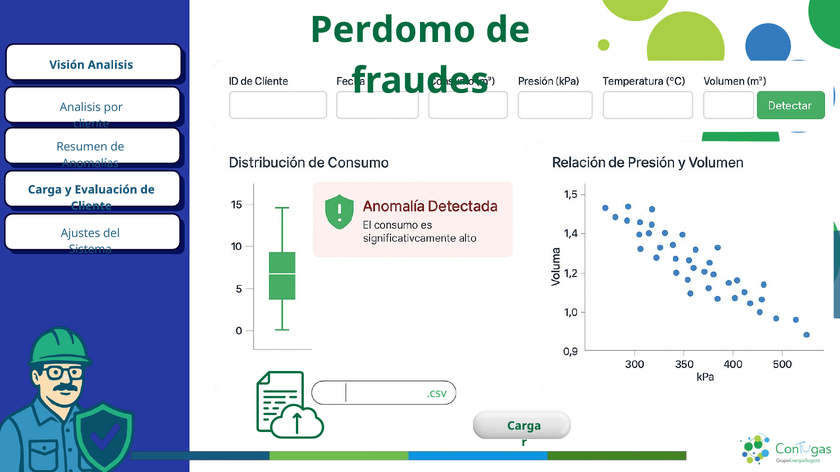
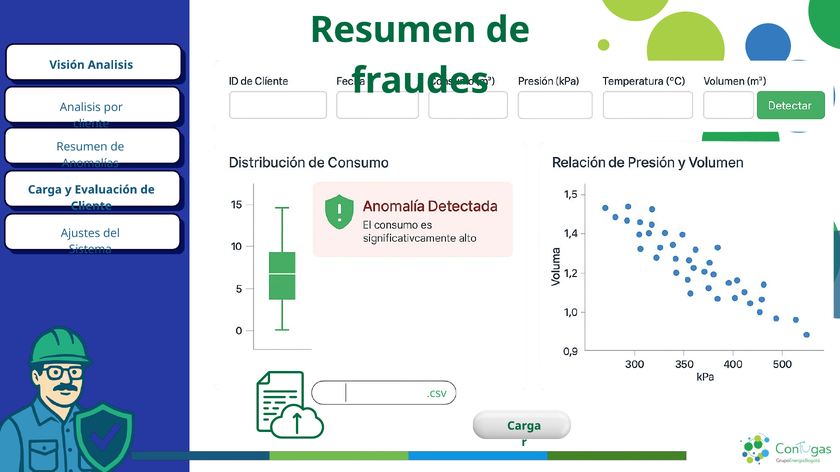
Perdomo: Perdomo -> Resumen (393, 30)
